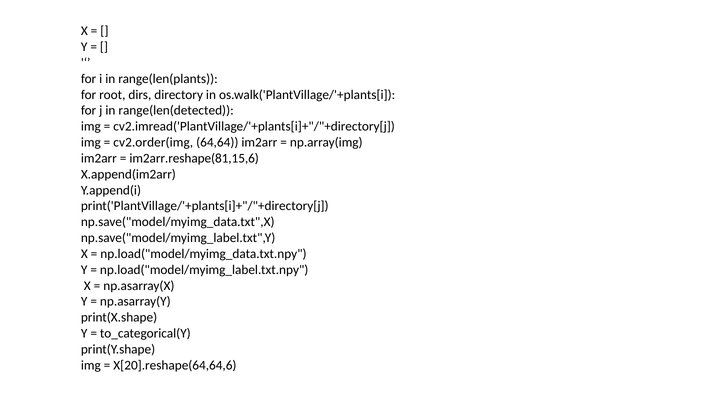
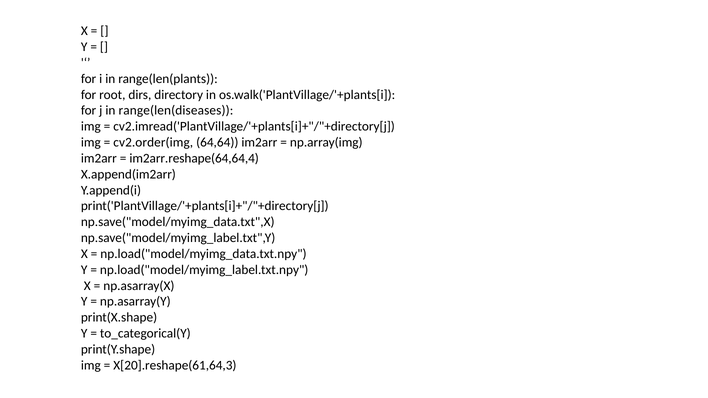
range(len(detected: range(len(detected -> range(len(diseases (176, 111)
im2arr.reshape(81,15,6: im2arr.reshape(81,15,6 -> im2arr.reshape(64,64,4 (194, 158)
X[20].reshape(64,64,6: X[20].reshape(64,64,6 -> X[20].reshape(61,64,3 (175, 366)
